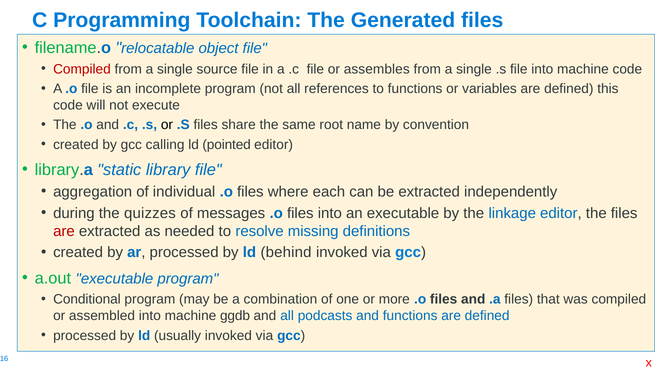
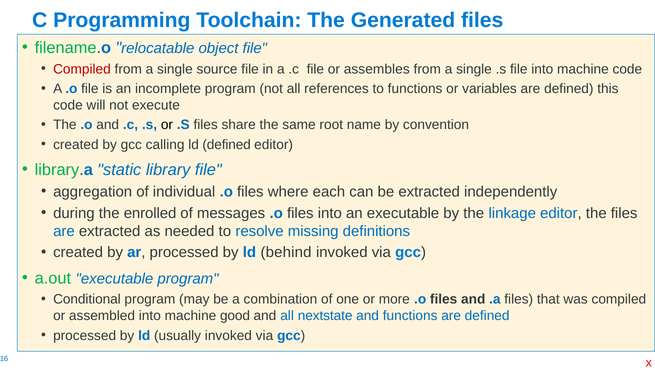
ld pointed: pointed -> defined (227, 145)
quizzes: quizzes -> enrolled (150, 213)
are colour: red -> blue (64, 231)
ggdb: ggdb -> good (235, 316)
podcasts: podcasts -> nextstate (325, 316)
